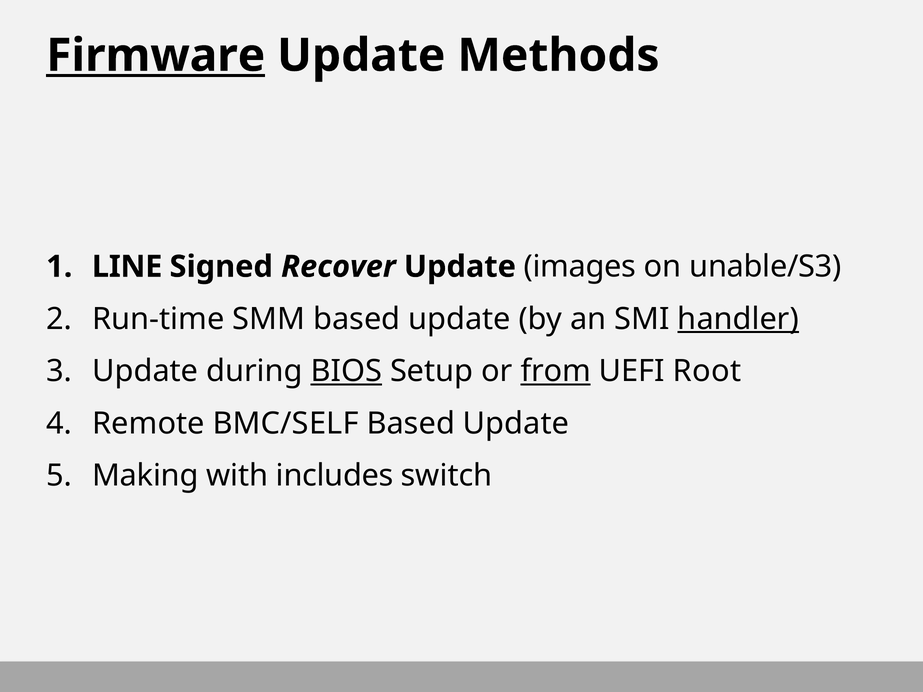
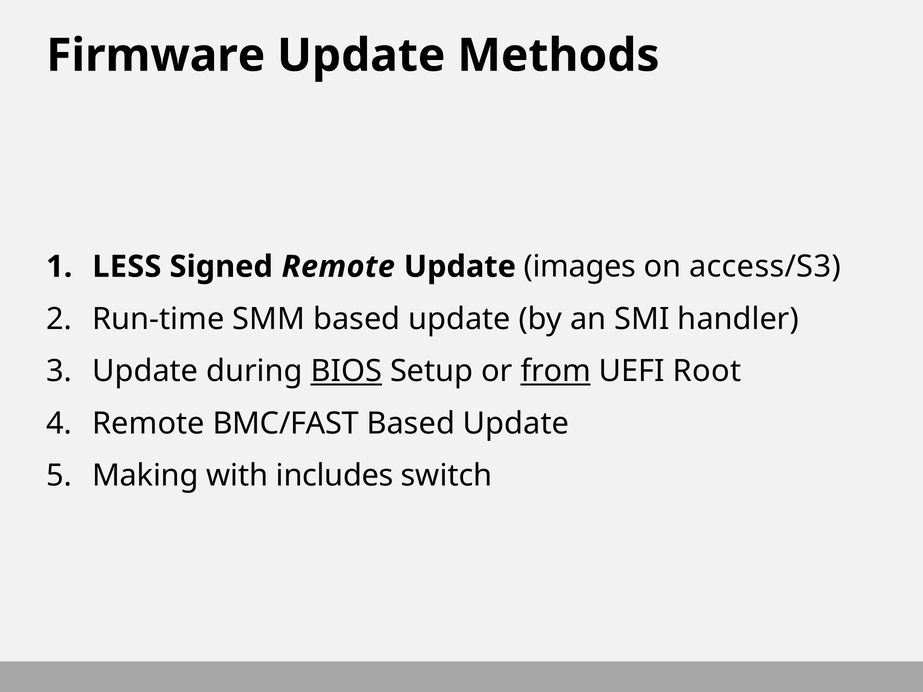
Firmware underline: present -> none (156, 56)
LINE: LINE -> LESS (127, 267)
Signed Recover: Recover -> Remote (338, 267)
unable/S3: unable/S3 -> access/S3 (765, 267)
handler underline: present -> none (738, 319)
BMC/SELF: BMC/SELF -> BMC/FAST (286, 424)
